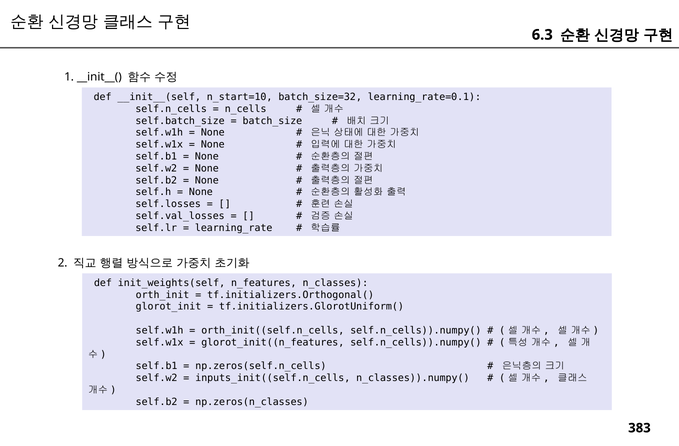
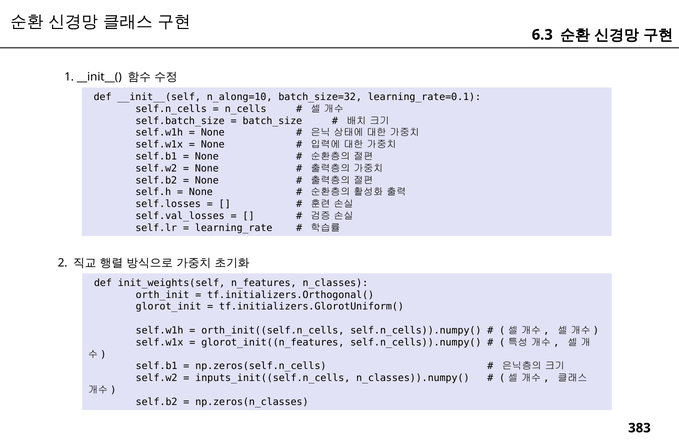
n_start=10: n_start=10 -> n_along=10 (240, 97)
